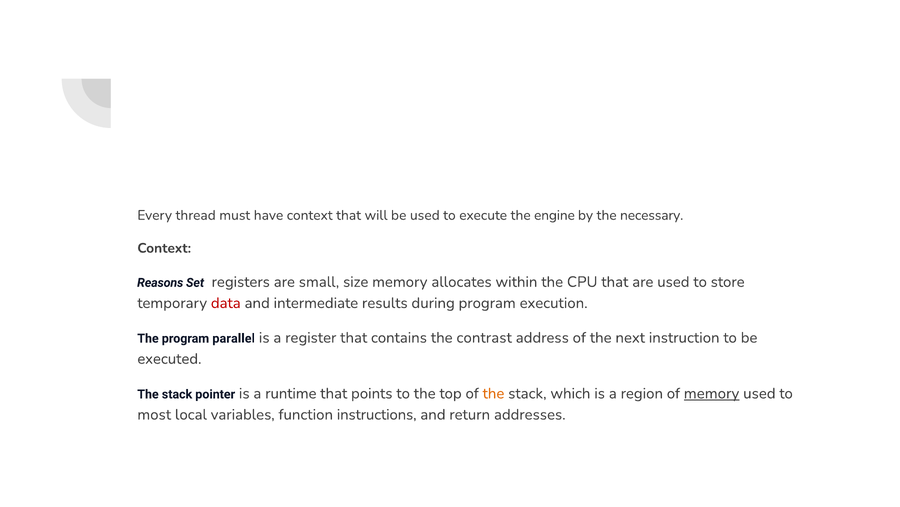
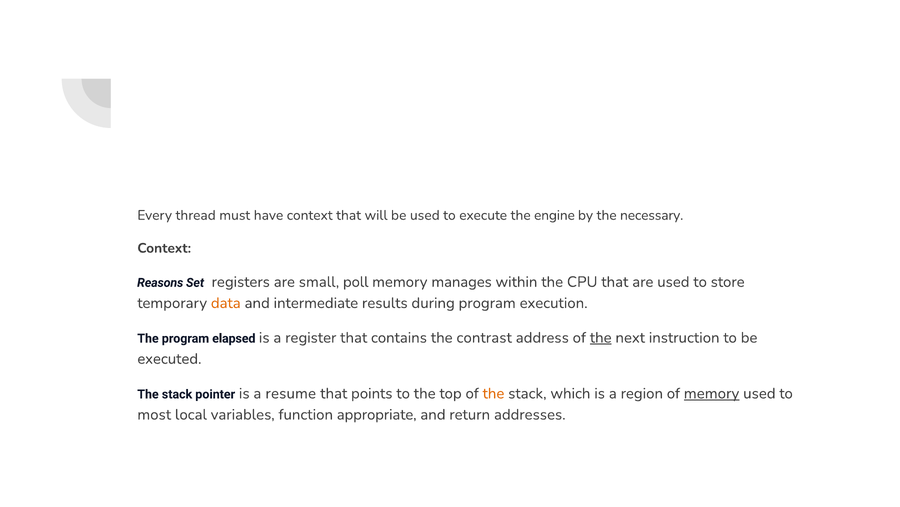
size: size -> poll (356, 281)
allocates: allocates -> manages (462, 281)
data colour: red -> orange (226, 303)
parallel: parallel -> elapsed (234, 338)
the underline: none -> present (601, 337)
runtime: runtime -> resume (291, 393)
instructions: instructions -> appropriate (377, 414)
